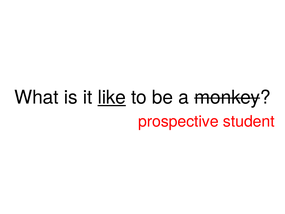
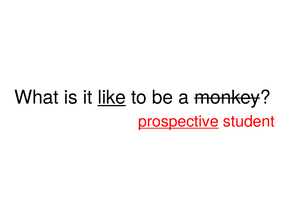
prospective underline: none -> present (178, 121)
